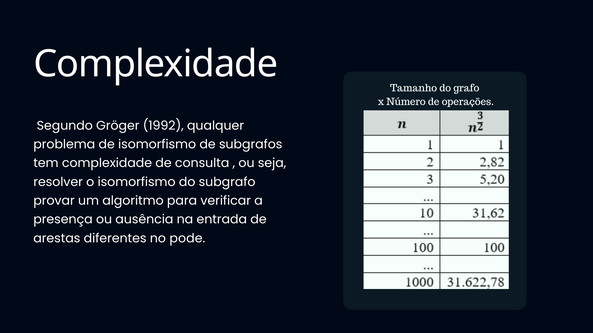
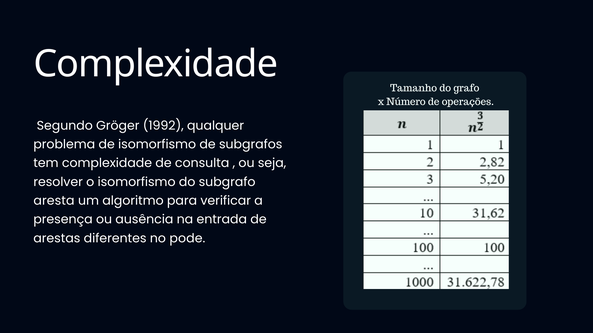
provar: provar -> aresta (54, 201)
